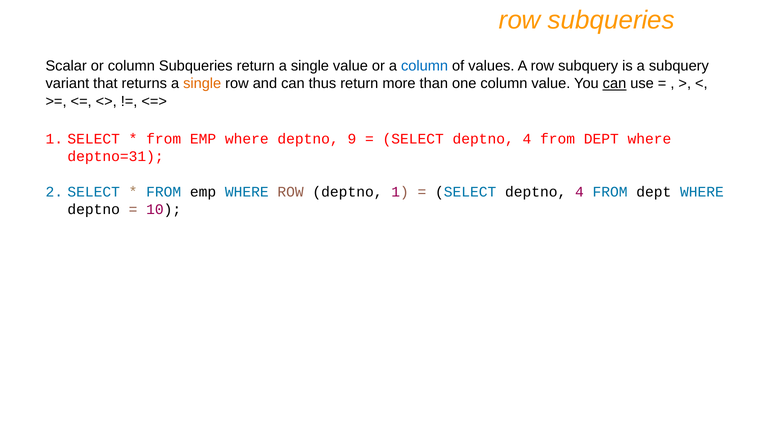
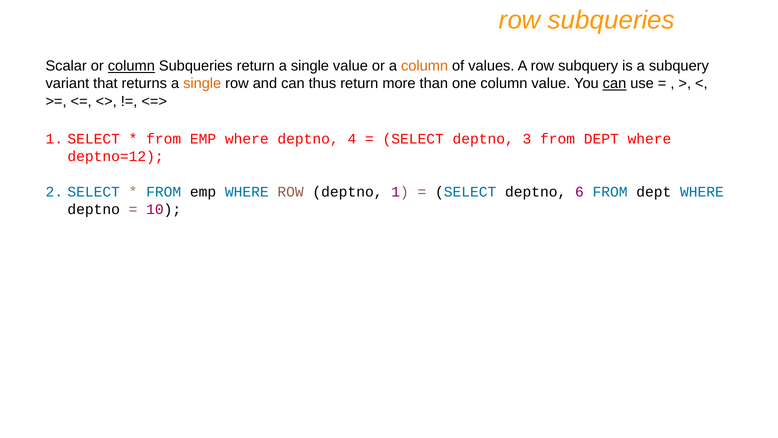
column underline: none -> present (131, 66)
column colour: blue -> orange (425, 66)
9: 9 -> 4 (352, 139)
4: 4 -> 3 (527, 139)
deptno=31: deptno=31 -> deptno=12 (116, 157)
4: 4 -> 6 (579, 192)
